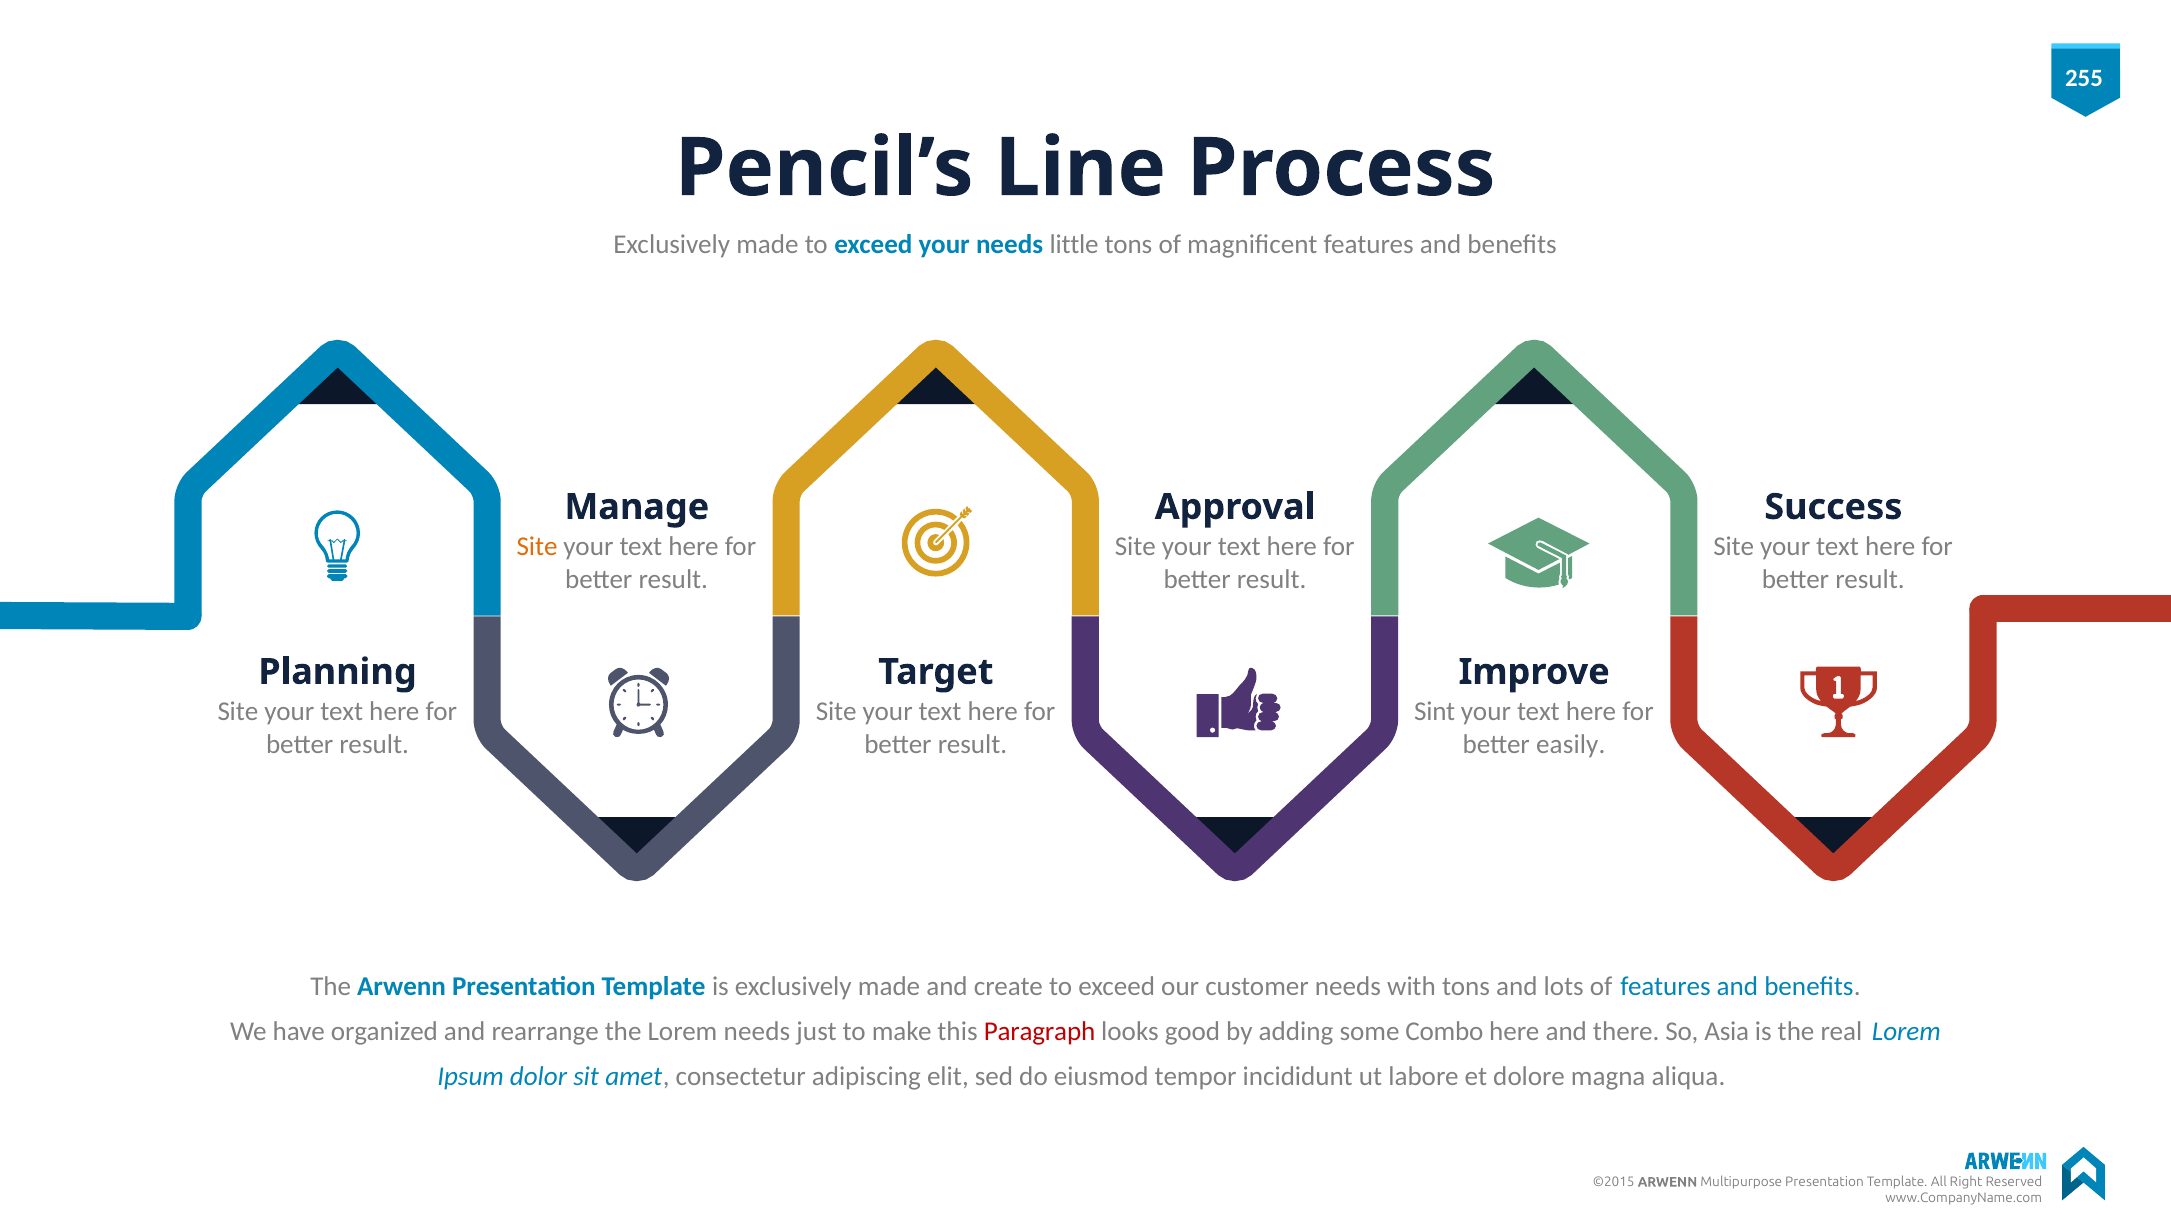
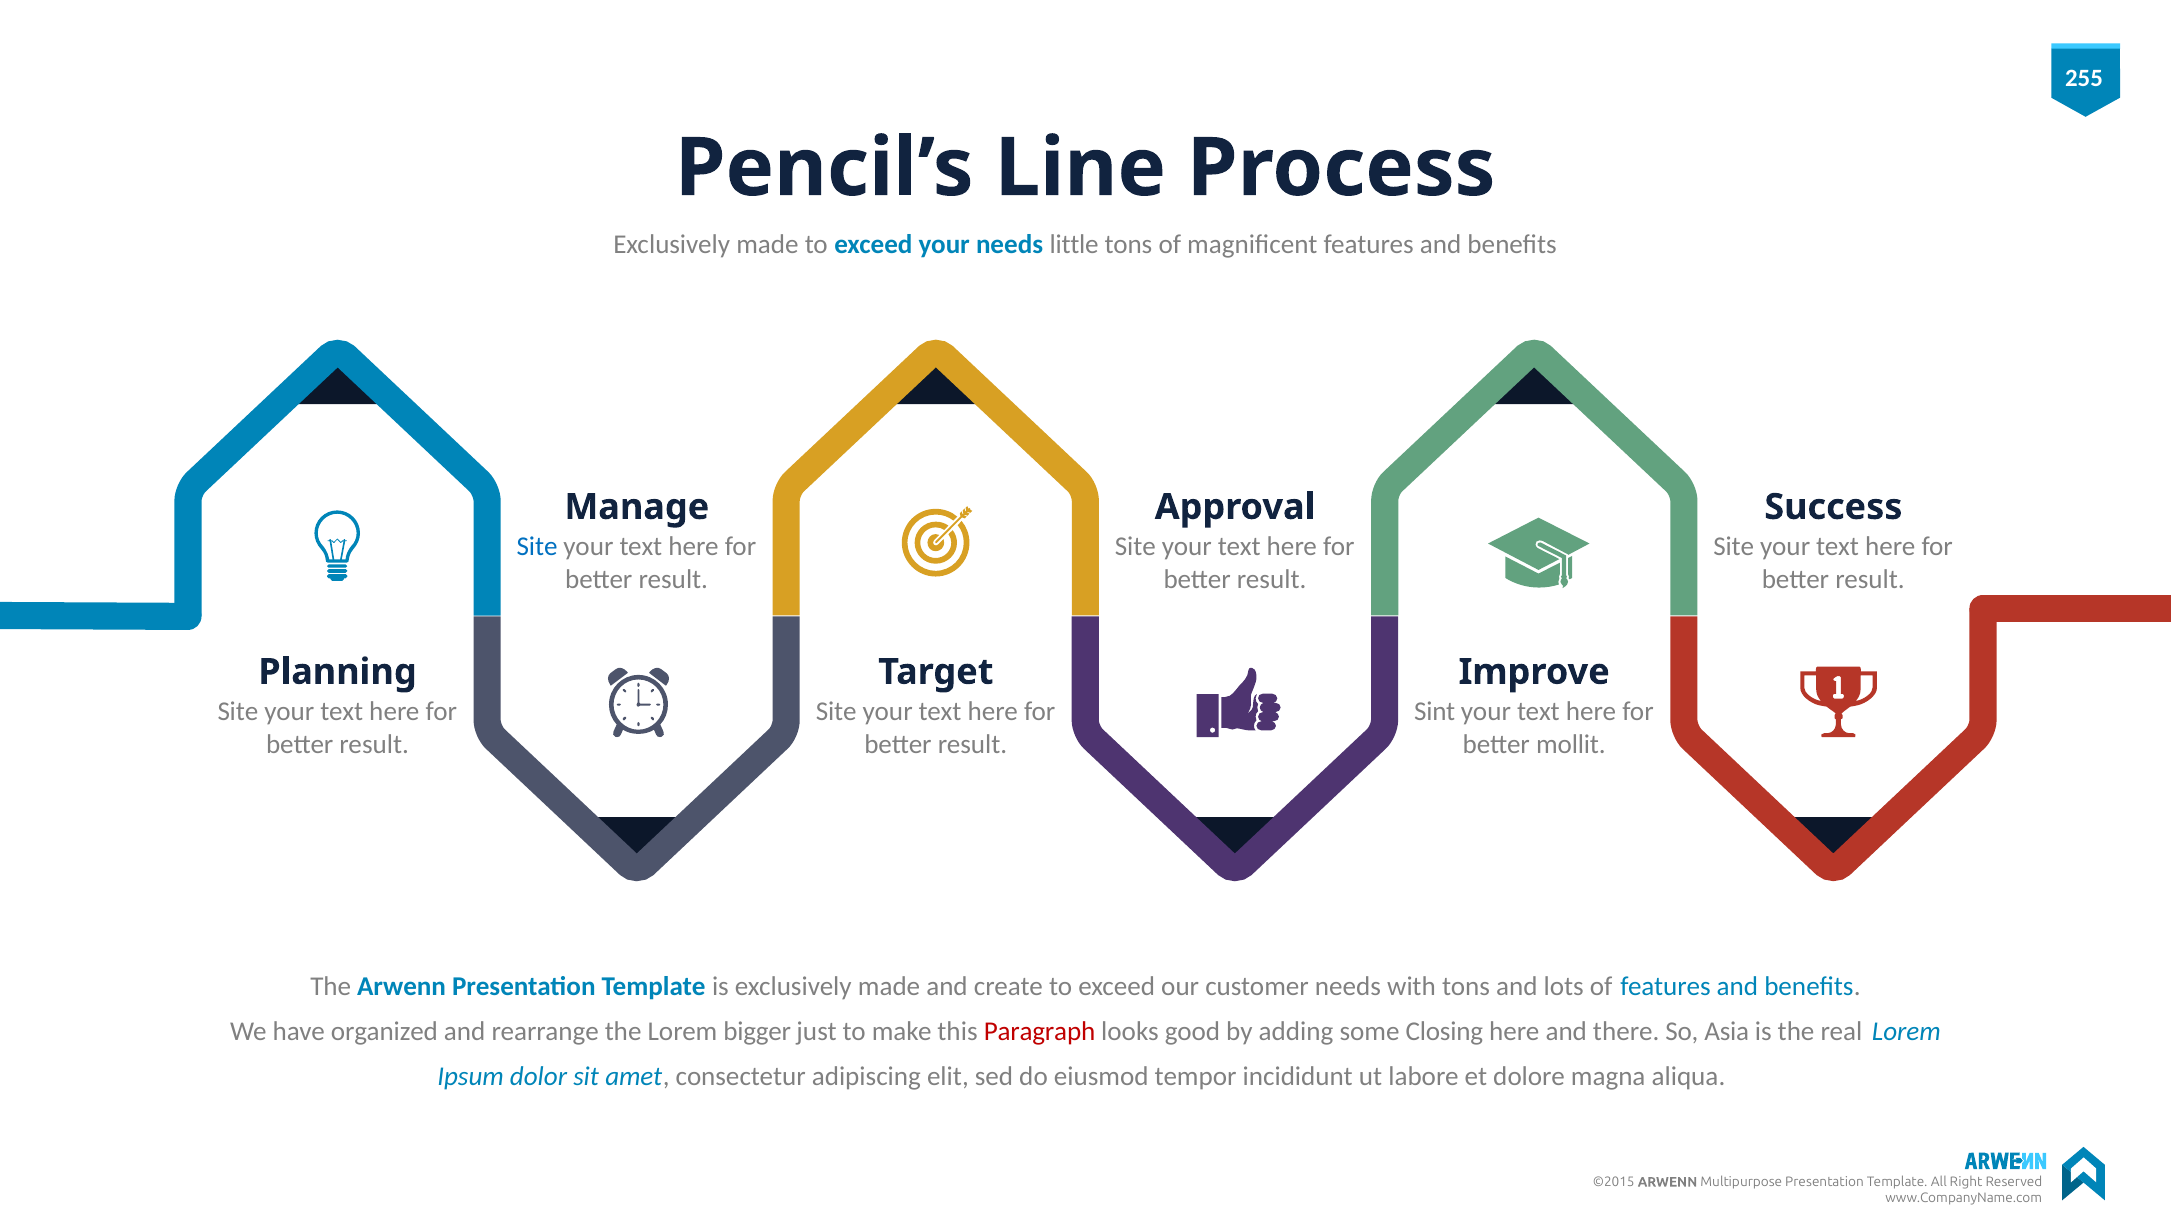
Site colour: orange -> blue (537, 547)
easily: easily -> mollit (1571, 744)
Lorem needs: needs -> bigger (757, 1032)
Combo: Combo -> Closing (1444, 1032)
